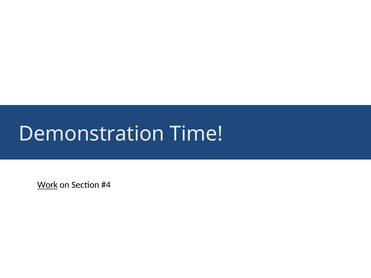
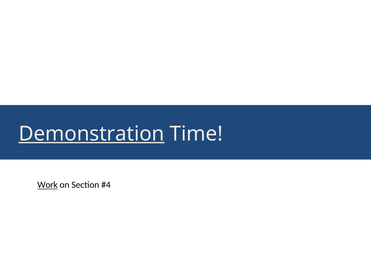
Demonstration underline: none -> present (92, 134)
